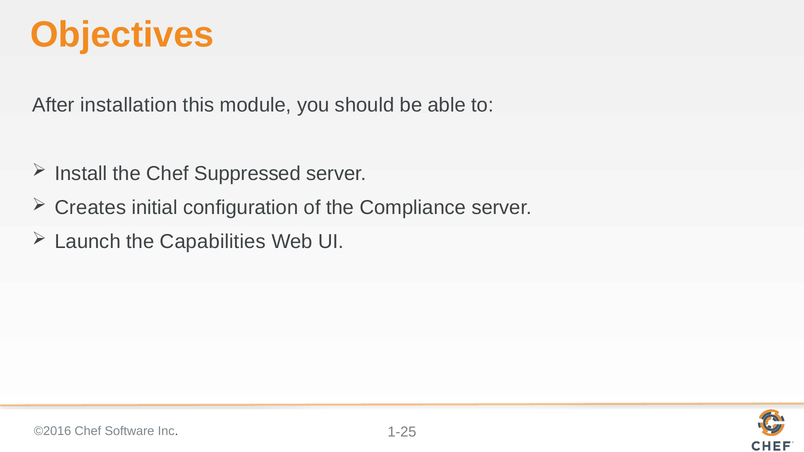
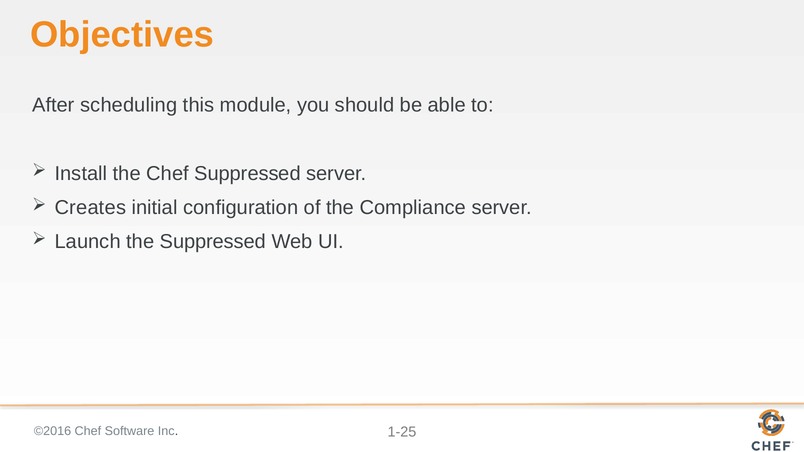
installation: installation -> scheduling (129, 105)
the Capabilities: Capabilities -> Suppressed (213, 242)
